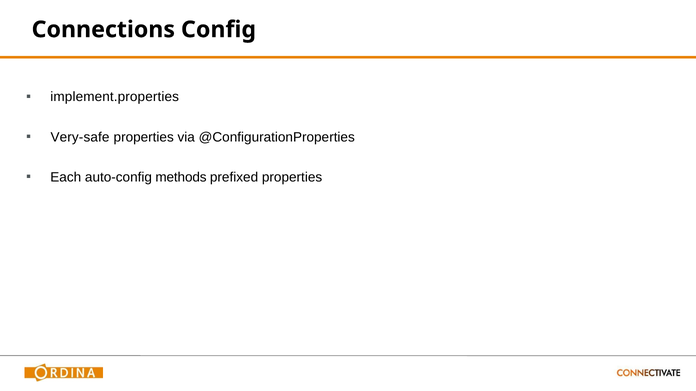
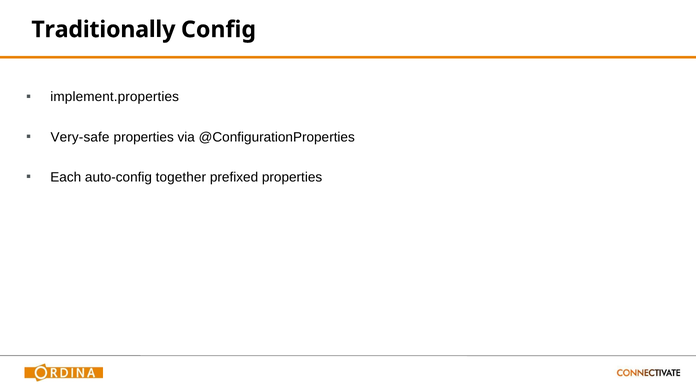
Connections: Connections -> Traditionally (103, 30)
methods: methods -> together (181, 177)
